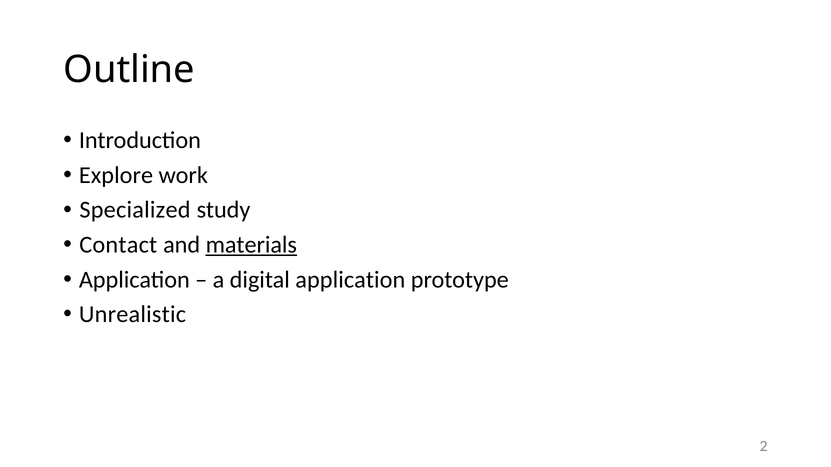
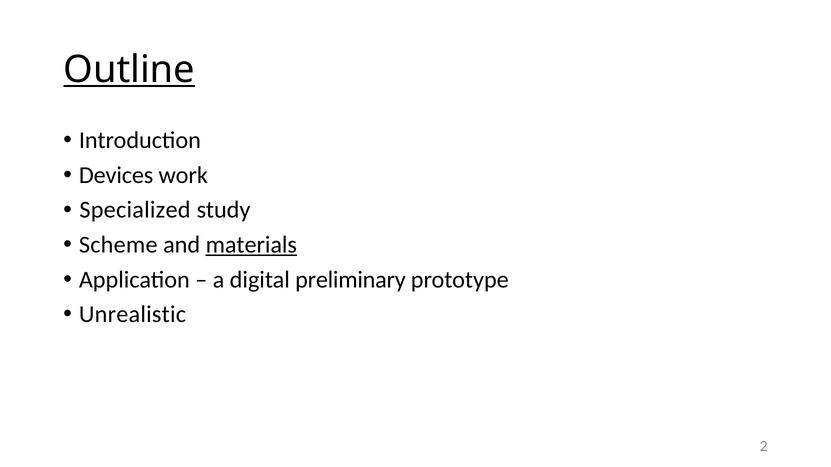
Outline underline: none -> present (129, 70)
Explore: Explore -> Devices (116, 175)
Contact: Contact -> Scheme (118, 245)
digital application: application -> preliminary (350, 280)
